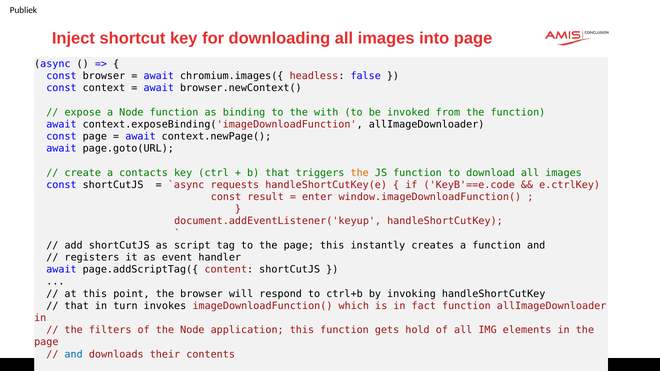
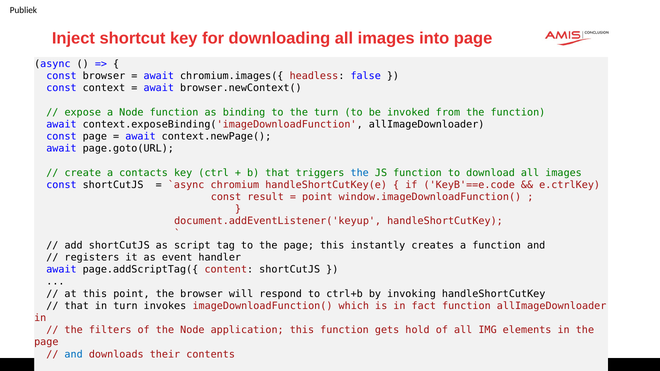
the with: with -> turn (326, 112)
the colour: orange -> blue (360, 173)
requests: requests -> chromium (235, 185)
enter: enter -> point (317, 197)
